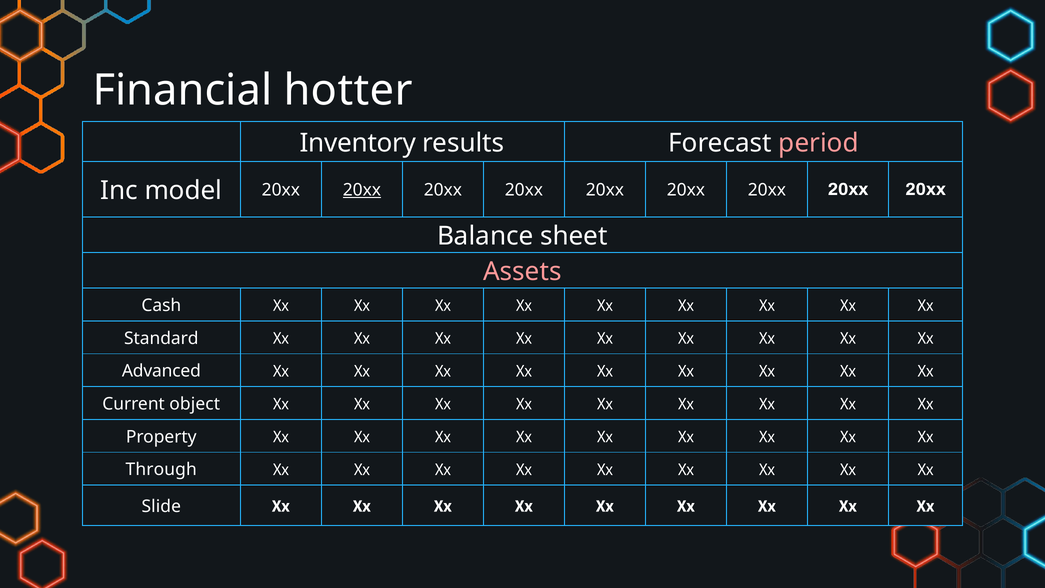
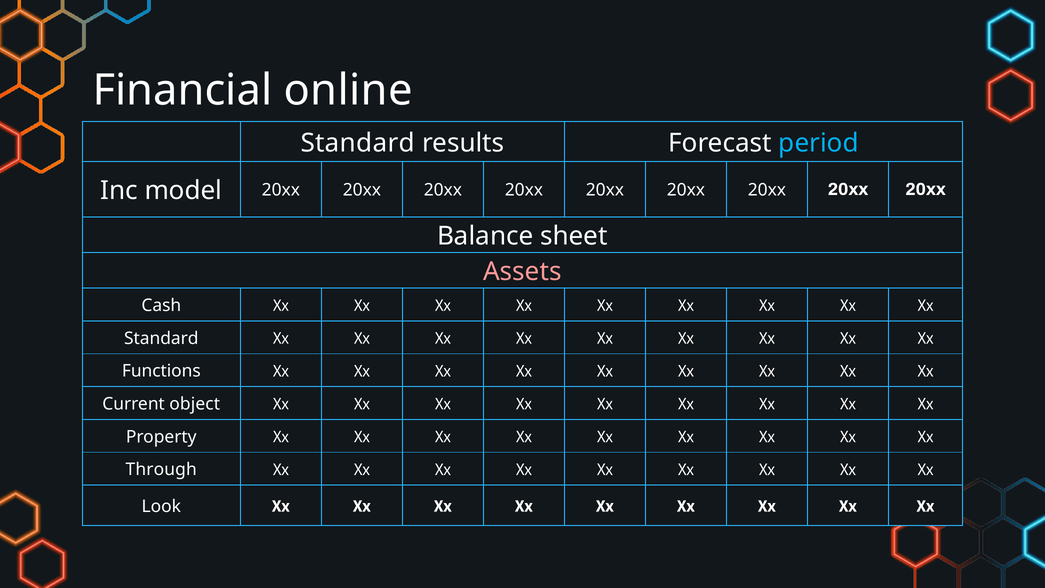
hotter: hotter -> online (348, 90)
Inventory: Inventory -> Standard (358, 143)
period colour: pink -> light blue (819, 143)
20xx underline: present -> none (362, 190)
Advanced: Advanced -> Functions (161, 371)
Slide: Slide -> Look (161, 506)
